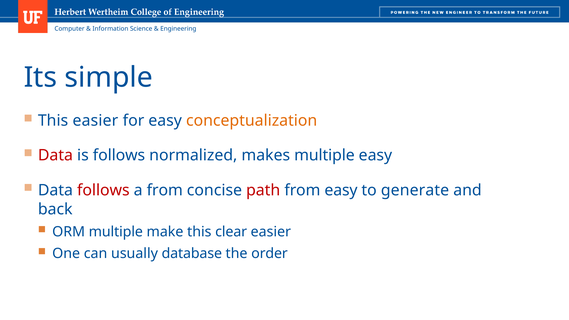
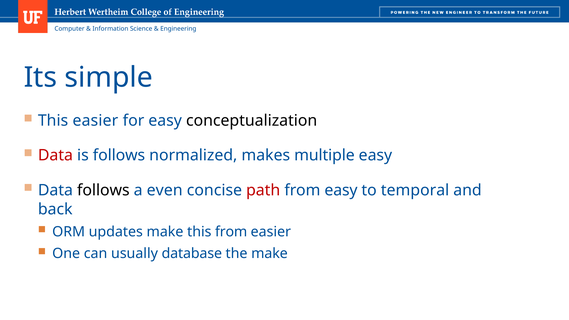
conceptualization colour: orange -> black (252, 121)
follows colour: red -> black (103, 190)
a from: from -> even (165, 190)
generate: generate -> temporal (415, 190)
ORM multiple: multiple -> updates (116, 232)
this clear: clear -> from (231, 232)
the order: order -> make (269, 254)
